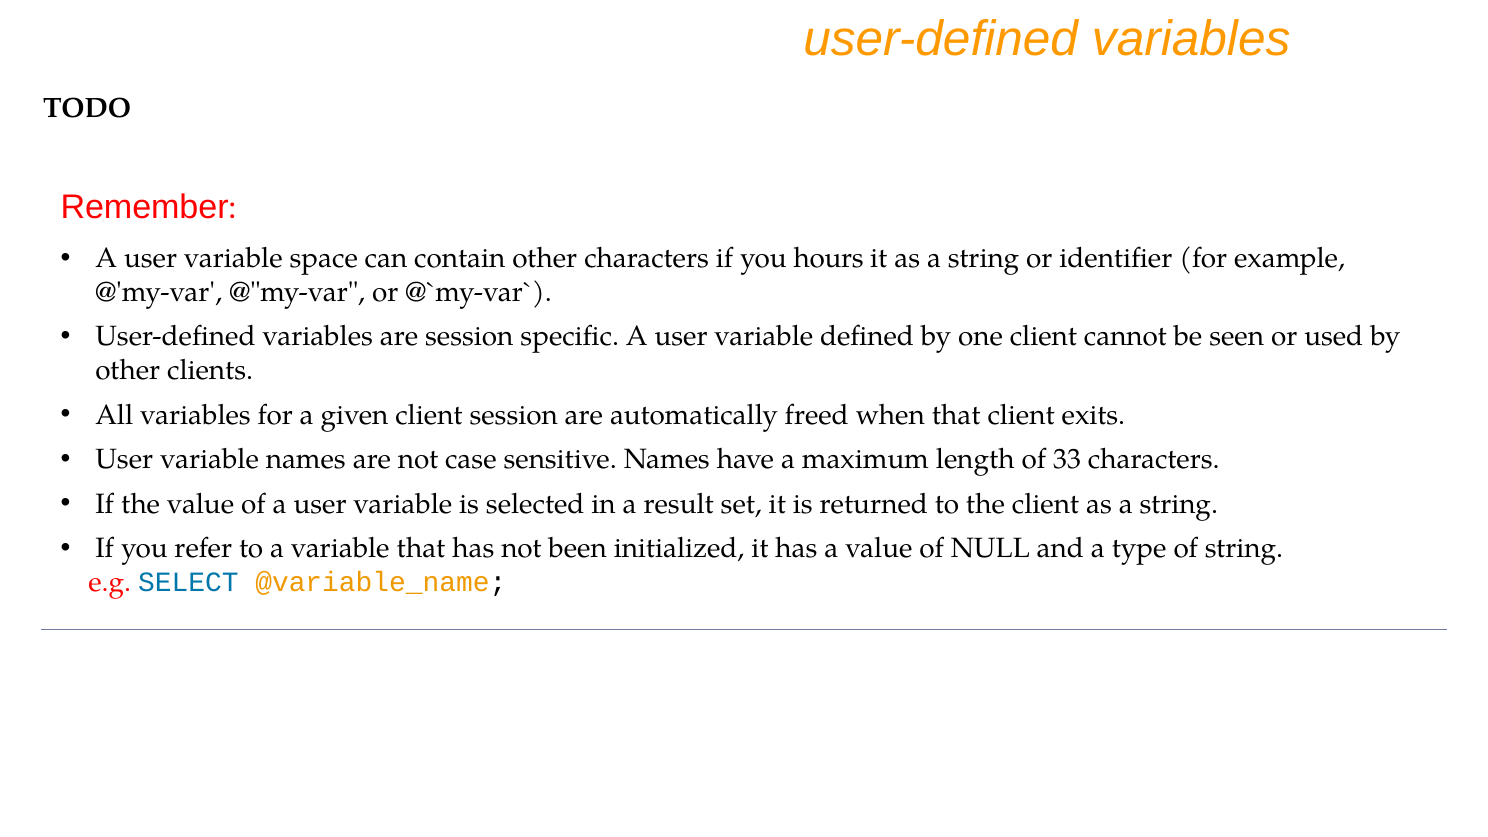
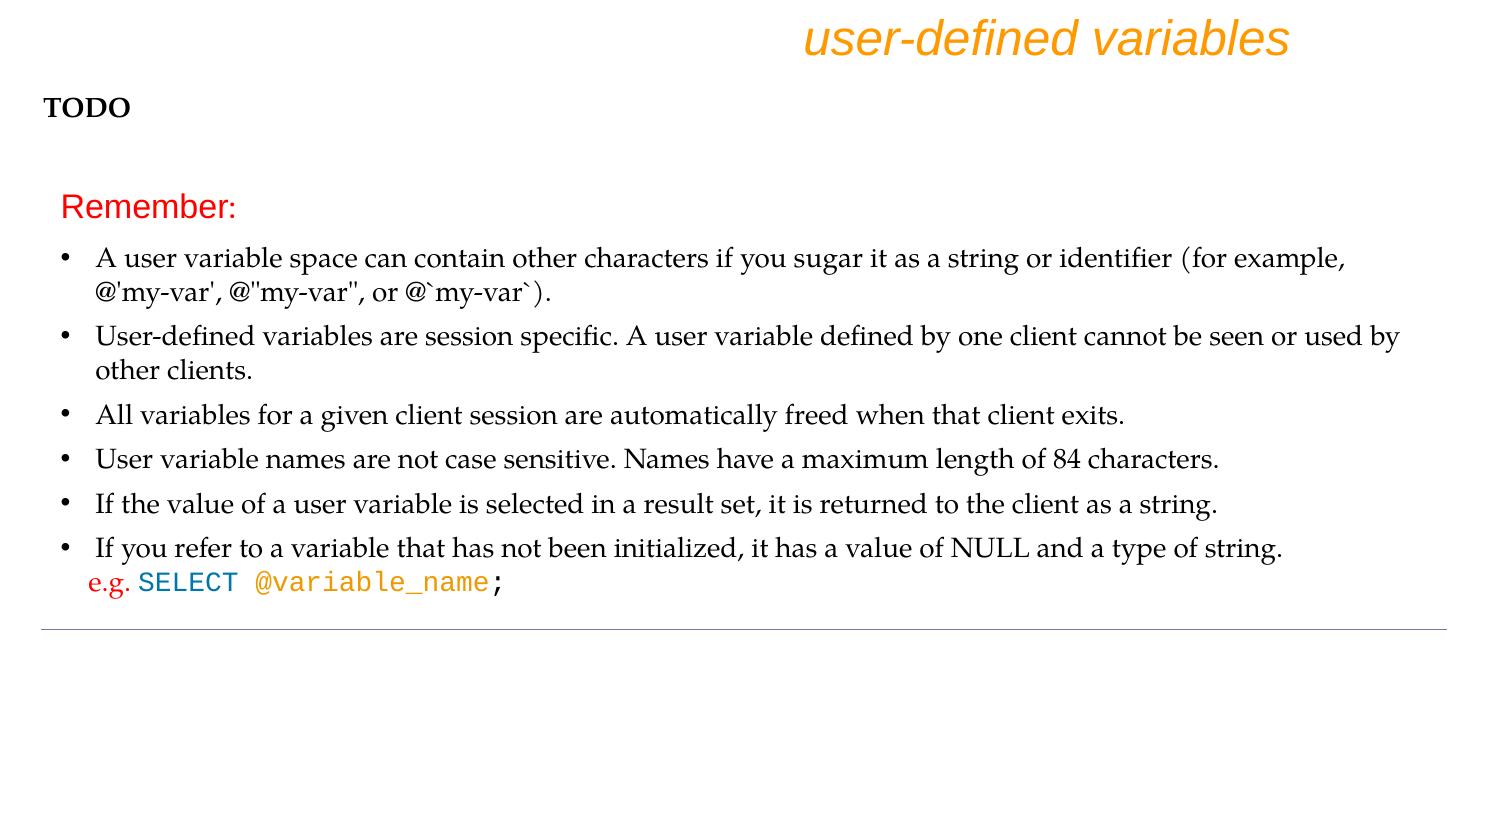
hours: hours -> sugar (828, 259)
33: 33 -> 84 (1067, 459)
